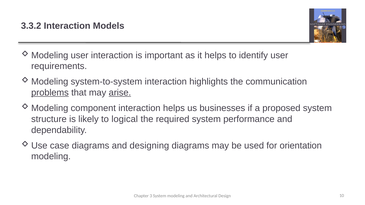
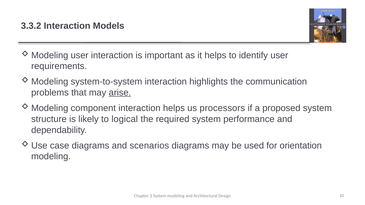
problems underline: present -> none (50, 93)
businesses: businesses -> processors (222, 108)
designing: designing -> scenarios (149, 146)
